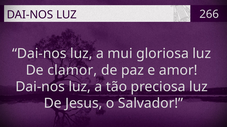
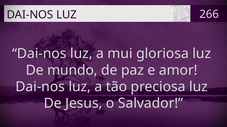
clamor: clamor -> mundo (72, 71)
